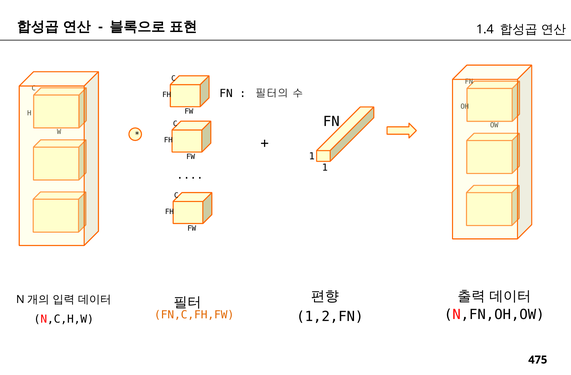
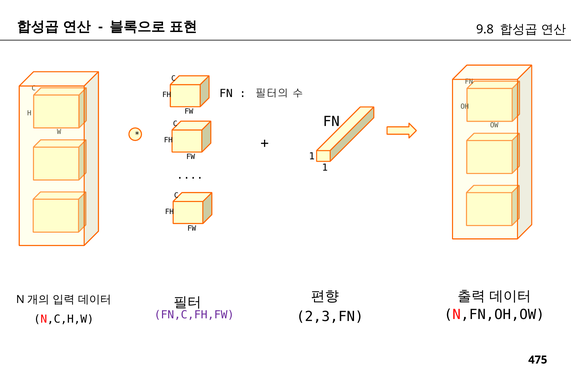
1.4: 1.4 -> 9.8 (485, 29)
1,2,FN: 1,2,FN -> 2,3,FN (330, 317)
FN,C,FH,FW colour: orange -> purple (194, 315)
